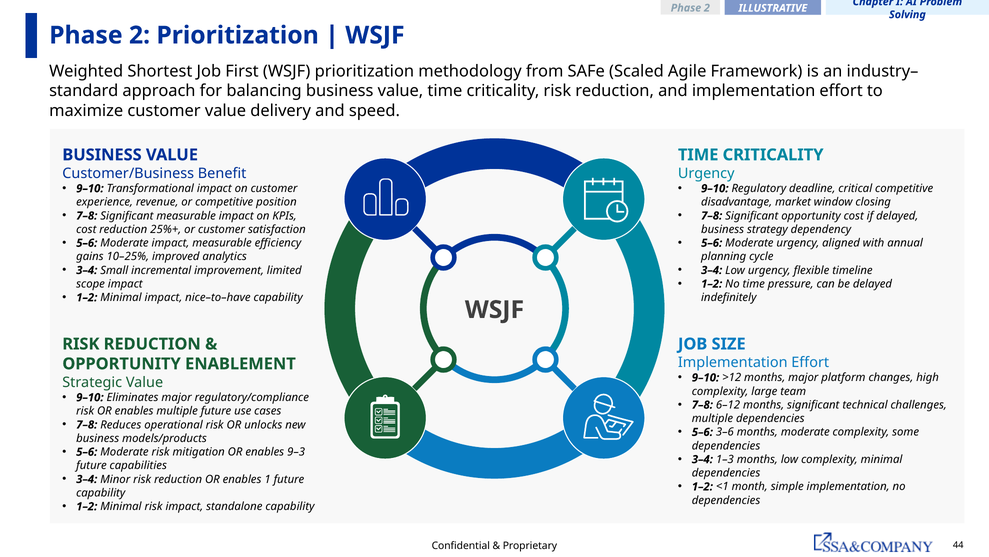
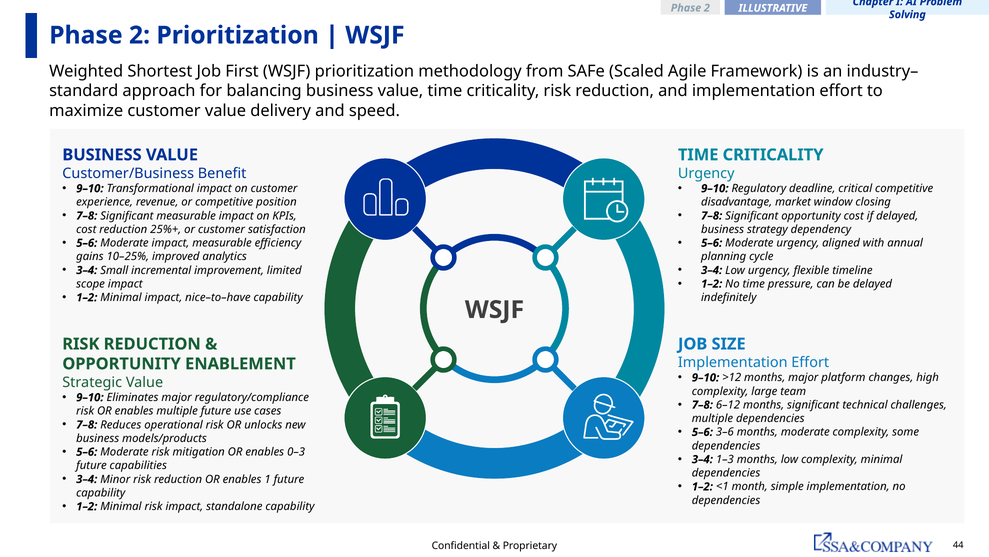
9–3: 9–3 -> 0–3 (296, 451)
